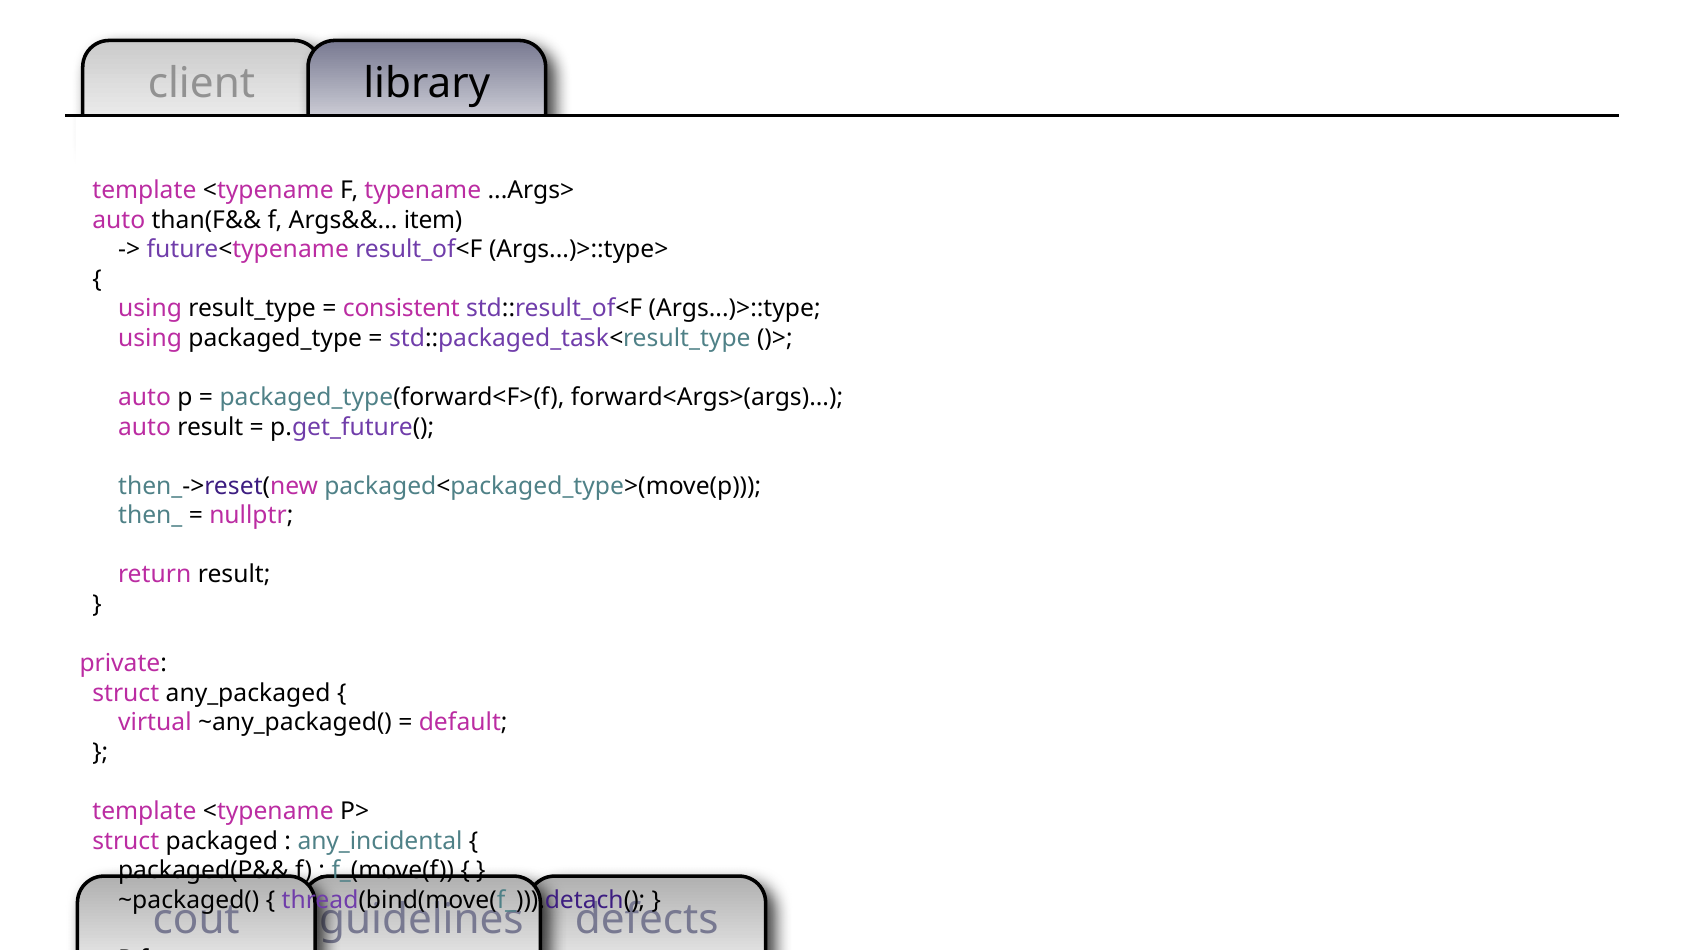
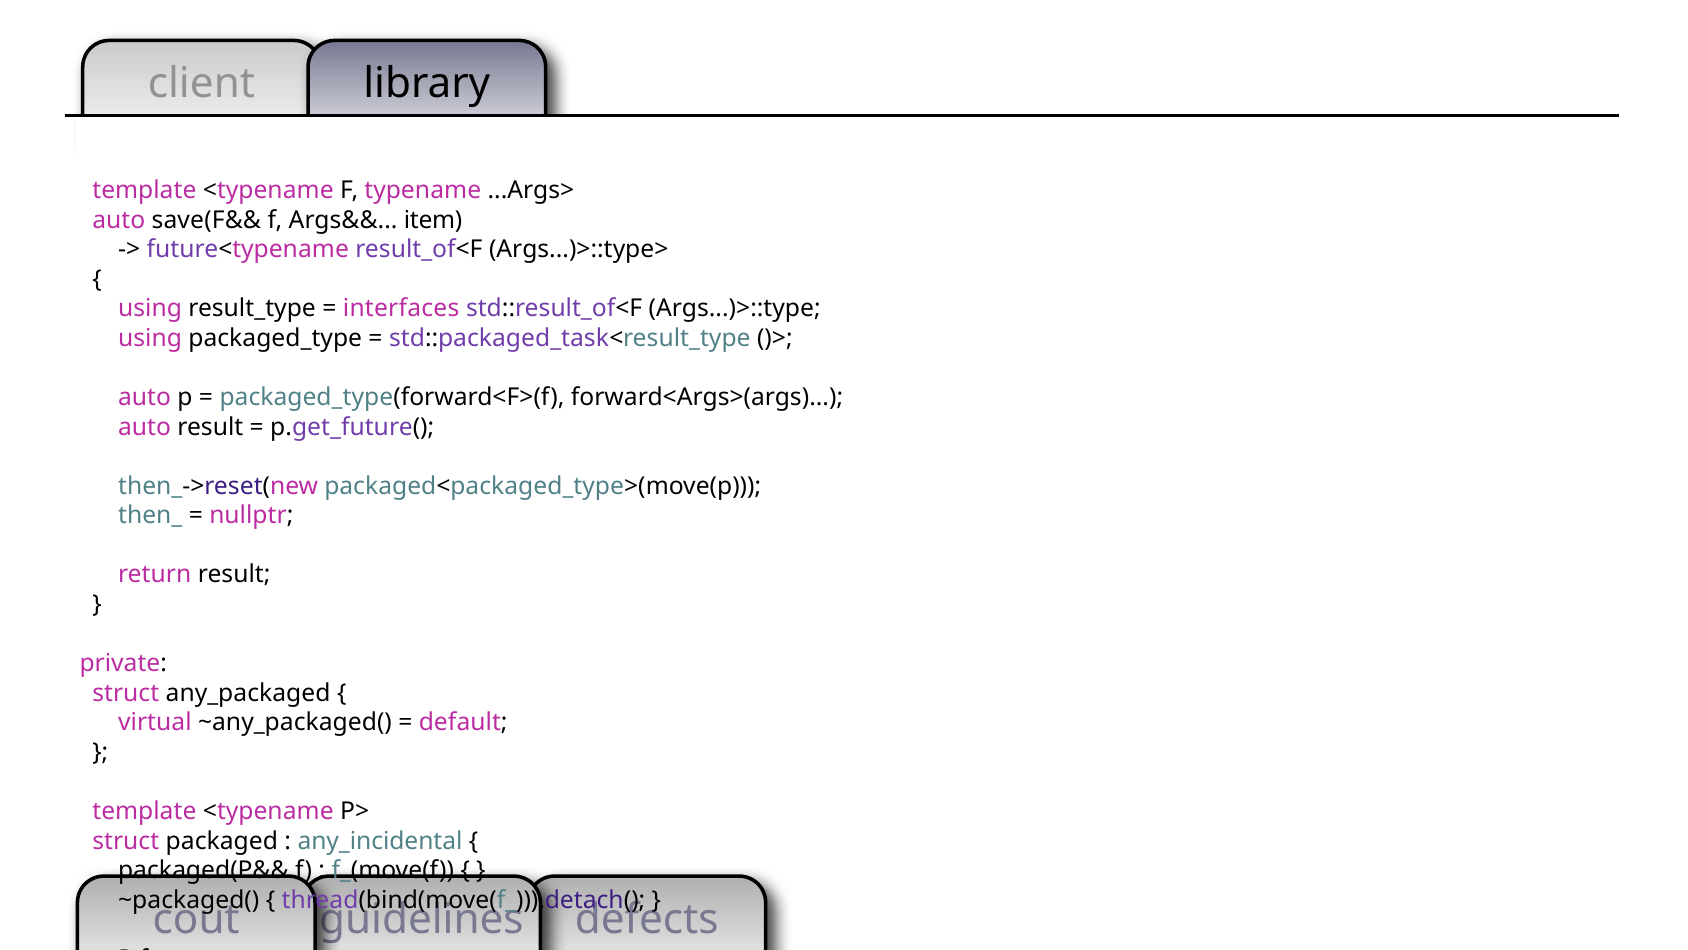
than(F&&: than(F&& -> save(F&& (206, 220)
consistent: consistent -> interfaces (401, 309)
